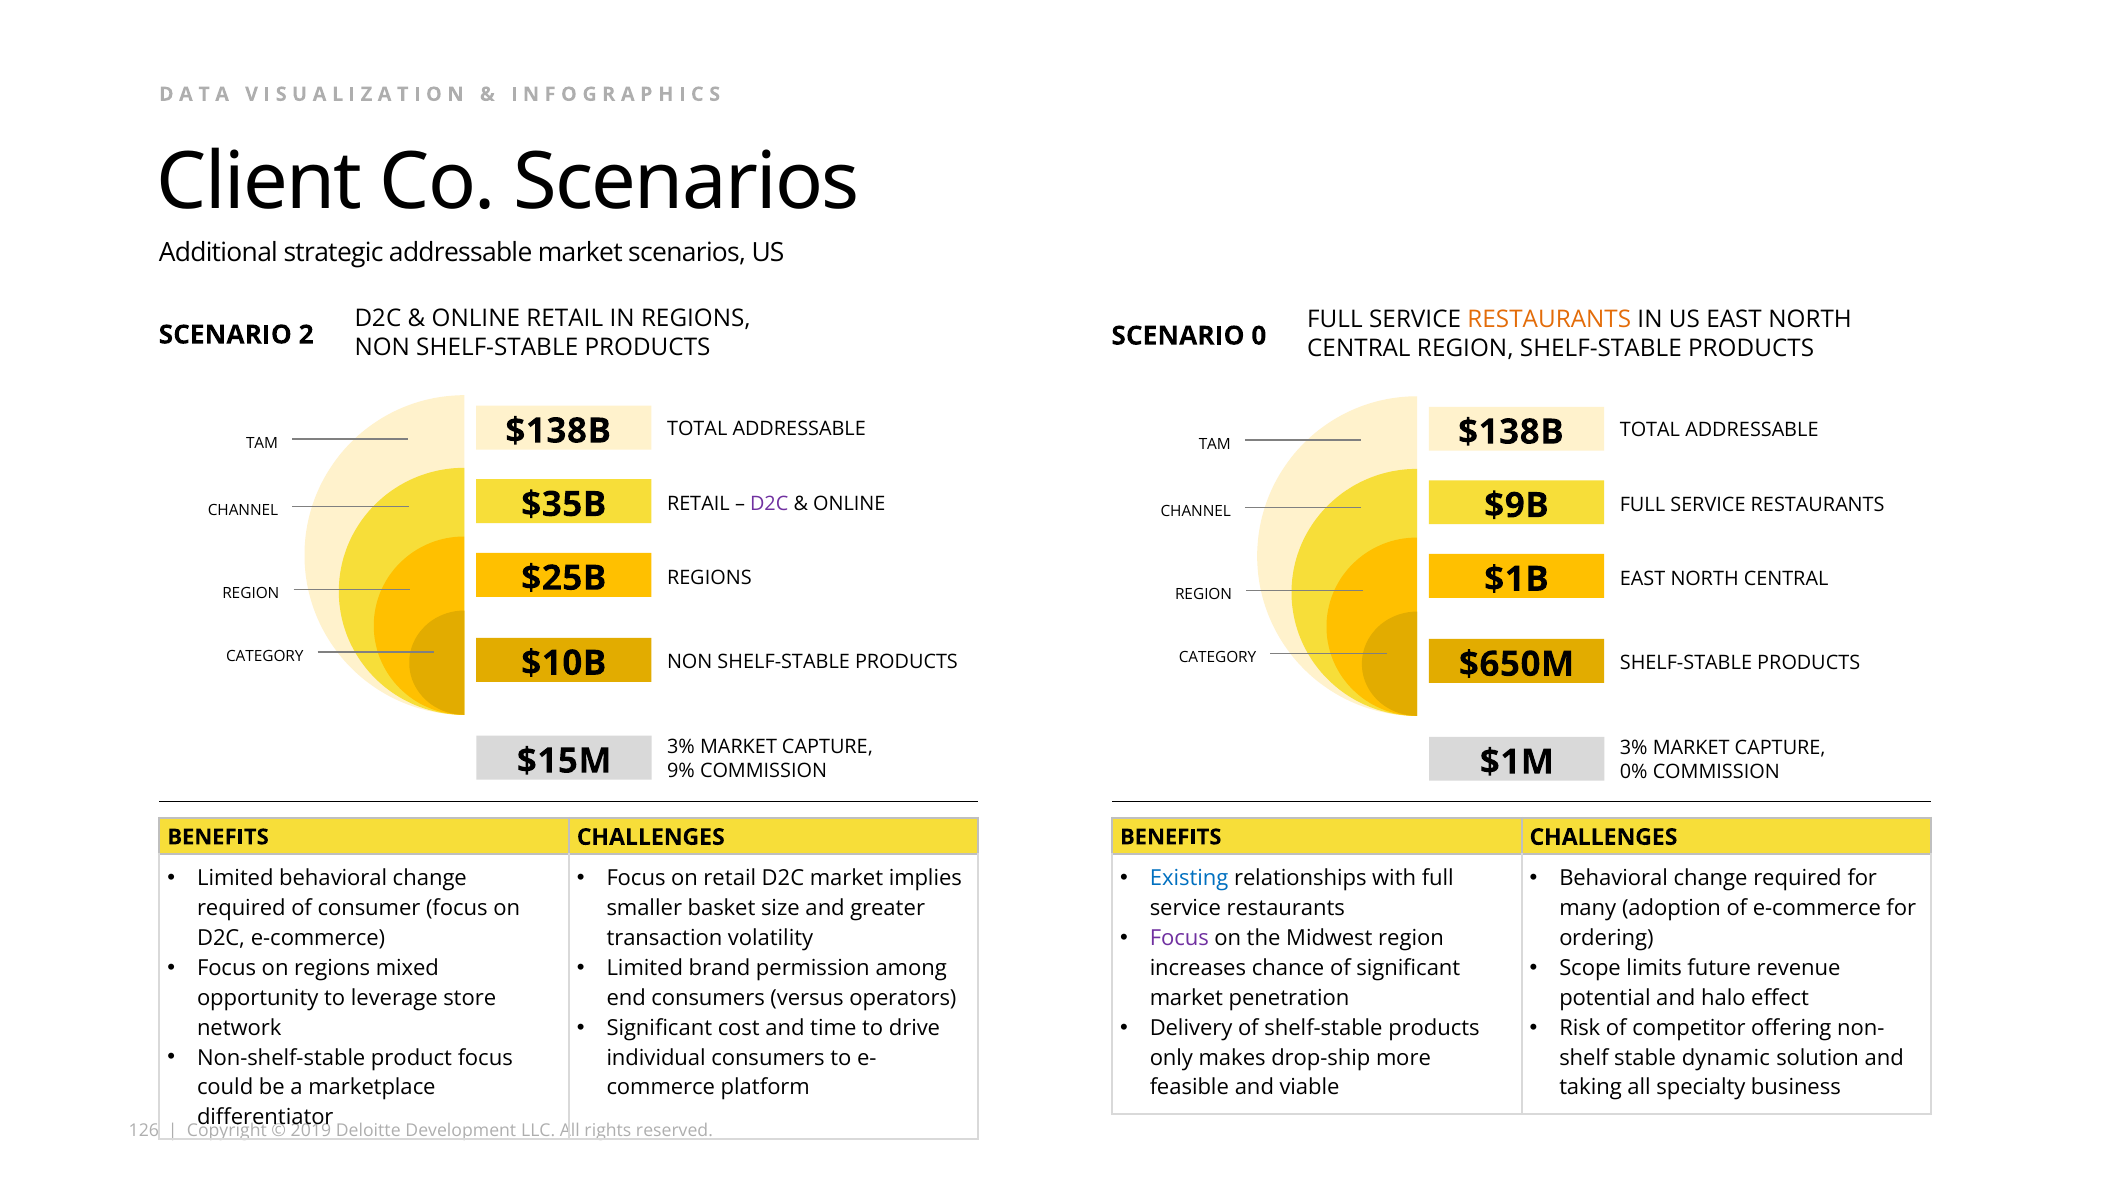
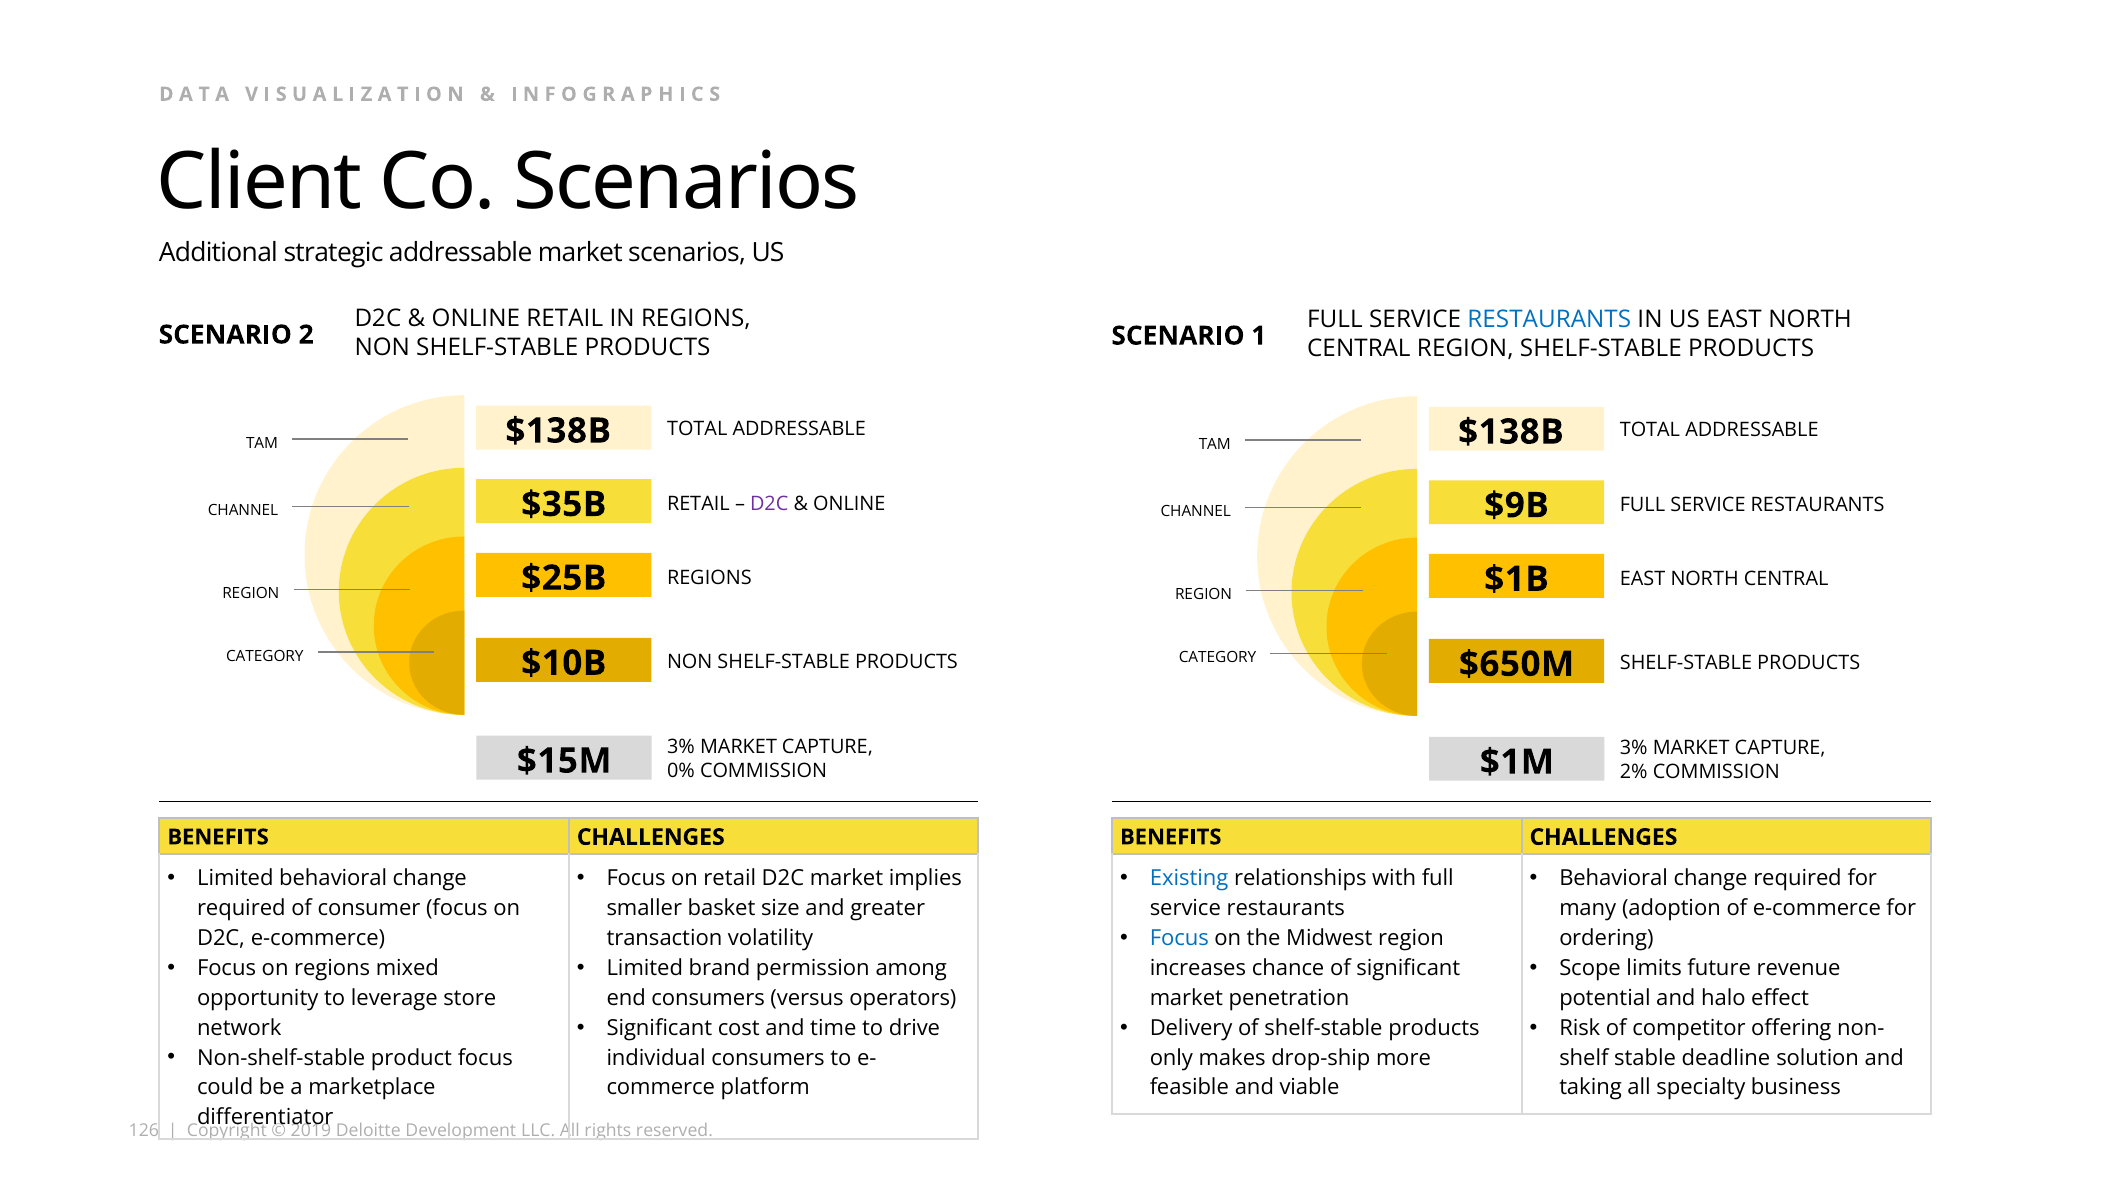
RESTAURANTS colour: orange -> blue (1549, 319)
0: 0 -> 1 (1259, 336)
9%: 9% -> 0% (681, 771)
0%: 0% -> 2% (1634, 772)
Focus colour: purple -> blue (1179, 938)
dynamic: dynamic -> deadline (1726, 1058)
